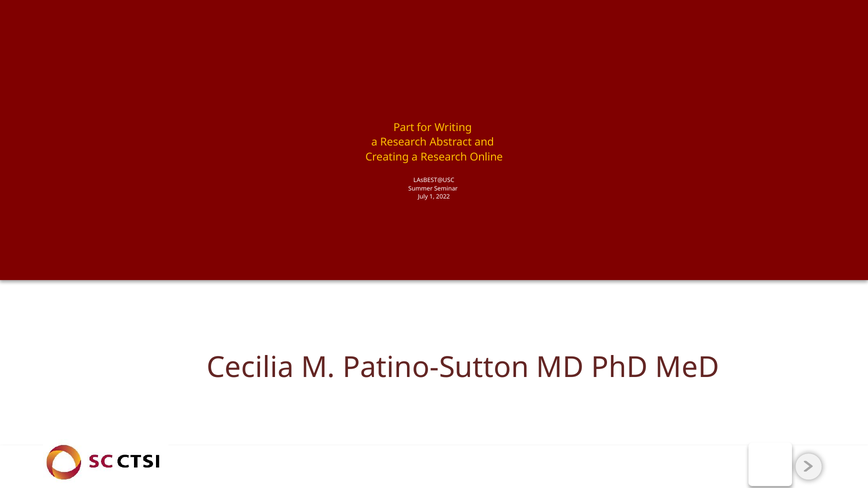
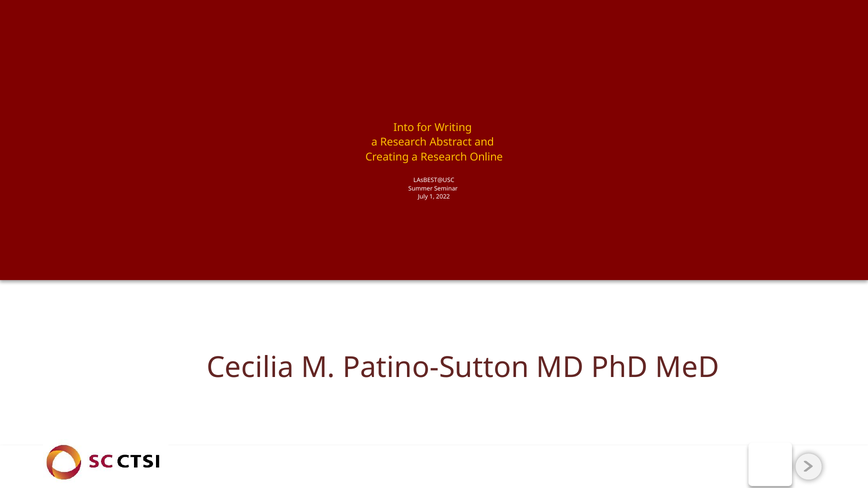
Part: Part -> Into (404, 128)
